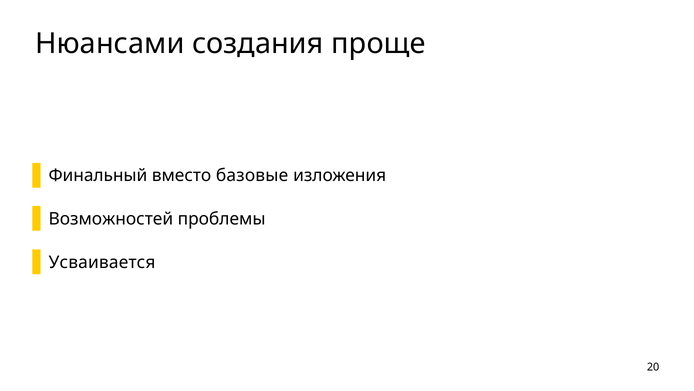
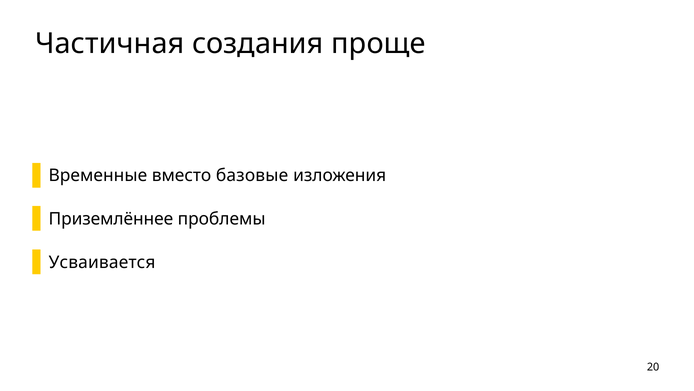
Нюансами: Нюансами -> Частичная (110, 44)
Финальный: Финальный -> Временные (98, 175)
Возможностей: Возможностей -> Приземлённее (111, 219)
